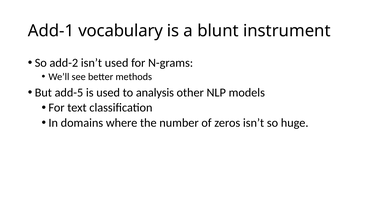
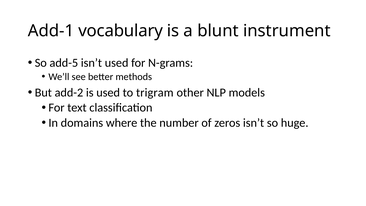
add-2: add-2 -> add-5 (64, 63)
add-5: add-5 -> add-2 (69, 93)
analysis: analysis -> trigram (155, 93)
